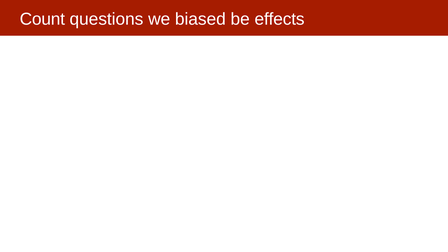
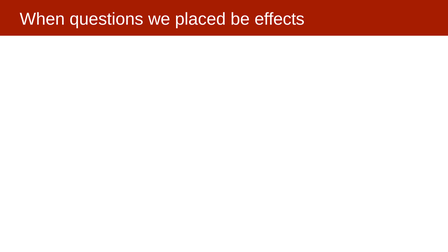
Count: Count -> When (42, 19)
biased: biased -> placed (200, 19)
